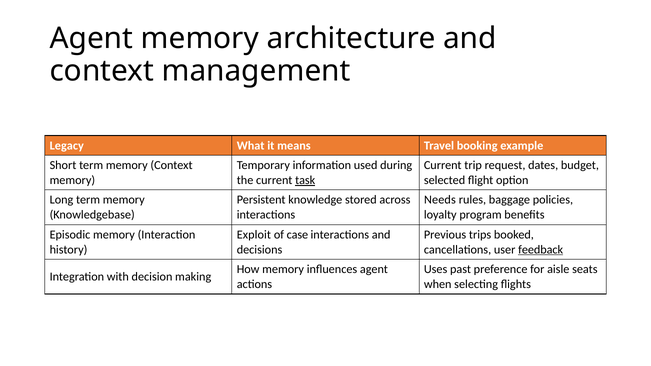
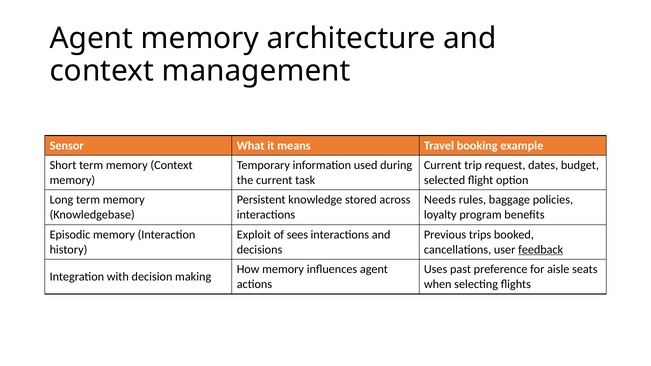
Legacy: Legacy -> Sensor (67, 146)
task underline: present -> none (305, 180)
case: case -> sees (297, 235)
